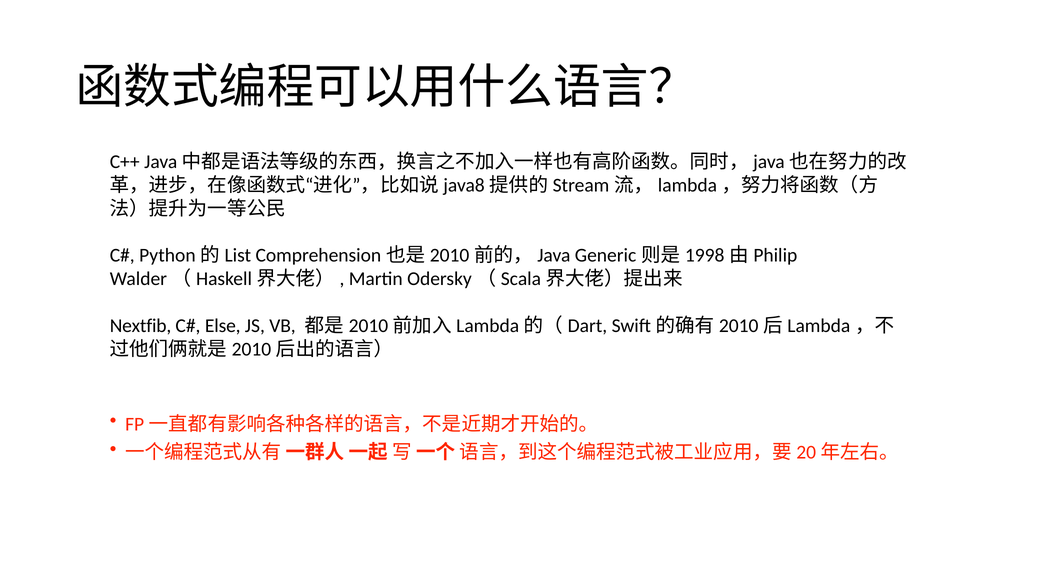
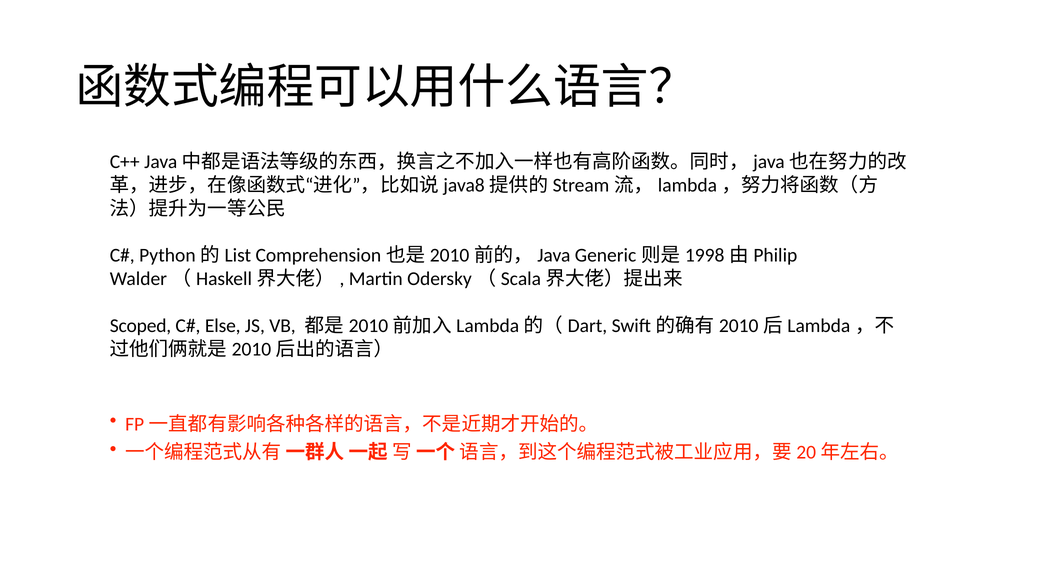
Nextfib: Nextfib -> Scoped (141, 326)
